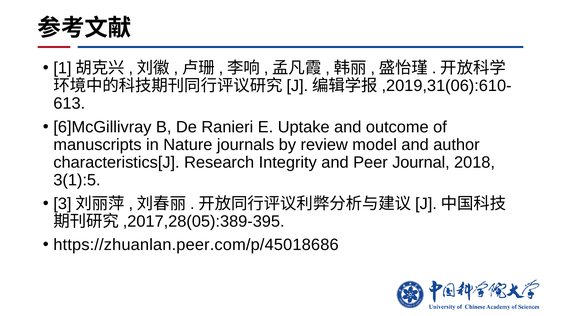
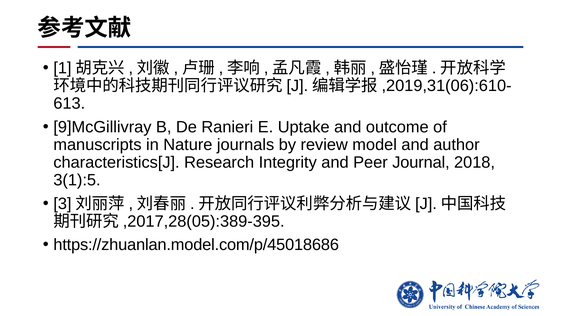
6]McGillivray: 6]McGillivray -> 9]McGillivray (102, 127)
https://zhuanlan.peer.com/p/45018686: https://zhuanlan.peer.com/p/45018686 -> https://zhuanlan.model.com/p/45018686 (196, 245)
